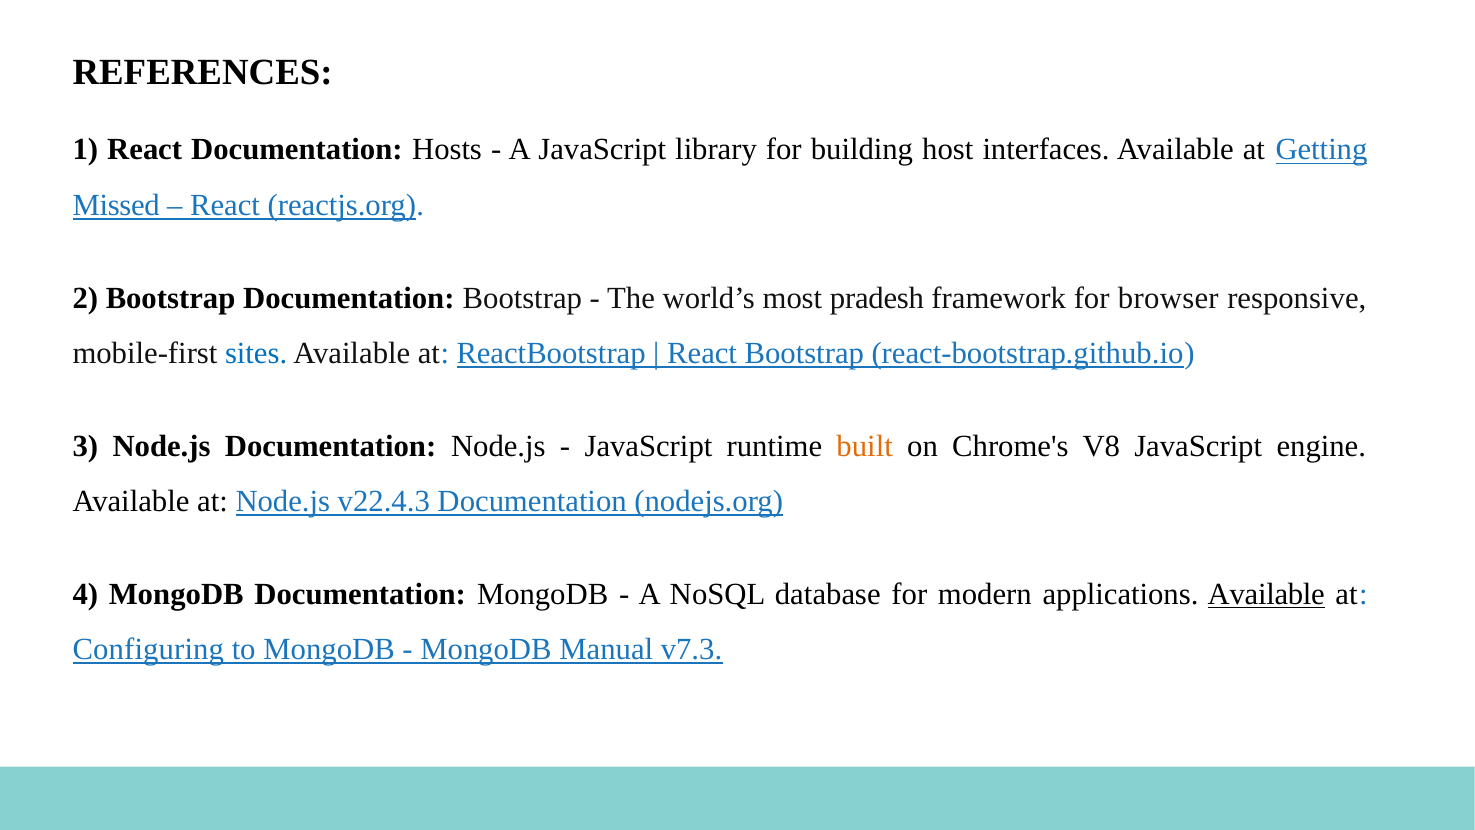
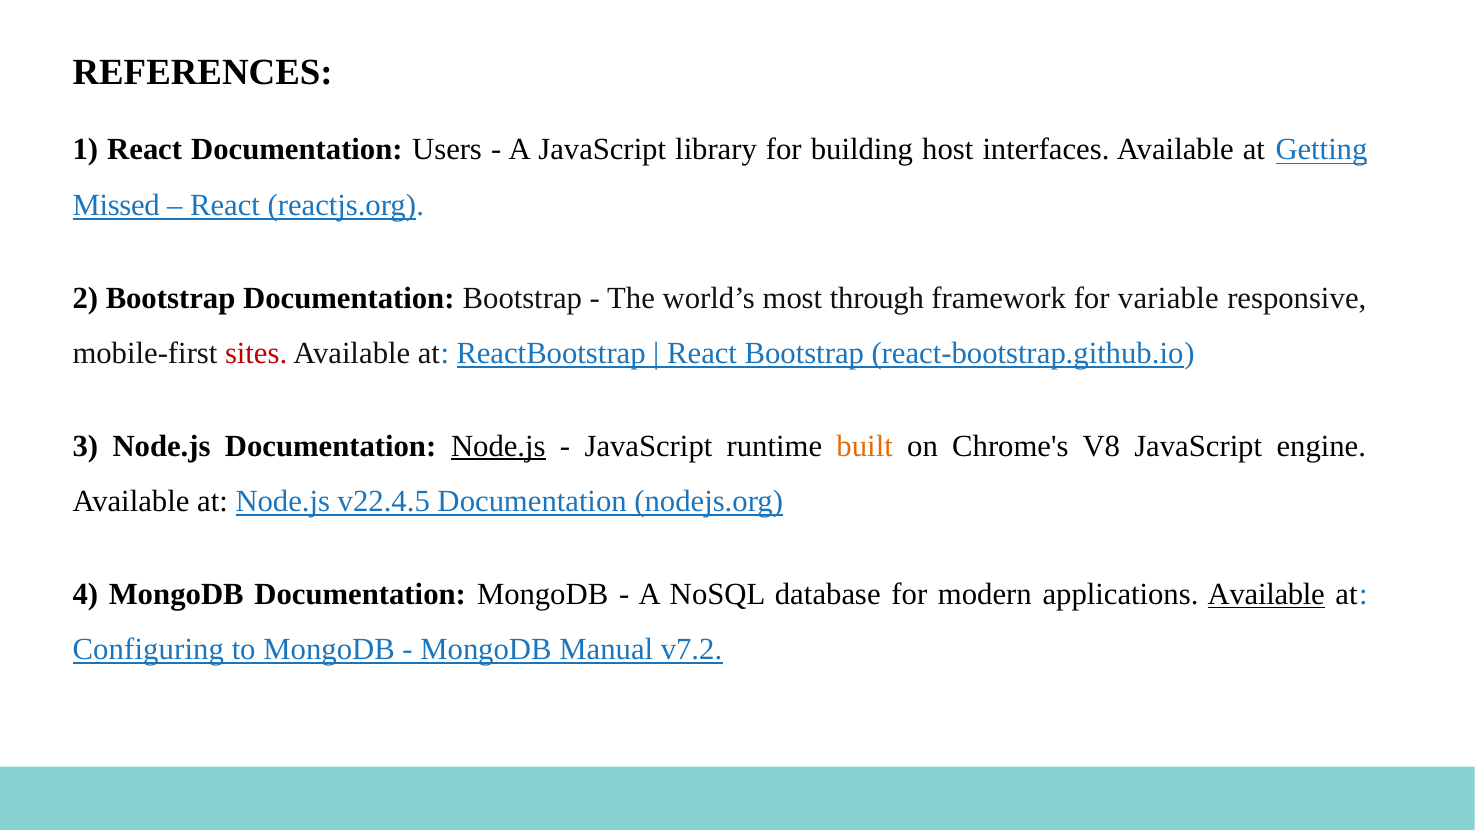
Hosts: Hosts -> Users (447, 150)
pradesh: pradesh -> through (877, 298)
browser: browser -> variable (1168, 298)
sites colour: blue -> red (256, 353)
Node.js underline: none -> present (498, 446)
v22.4.3: v22.4.3 -> v22.4.5 (384, 501)
v7.3: v7.3 -> v7.2 (691, 649)
